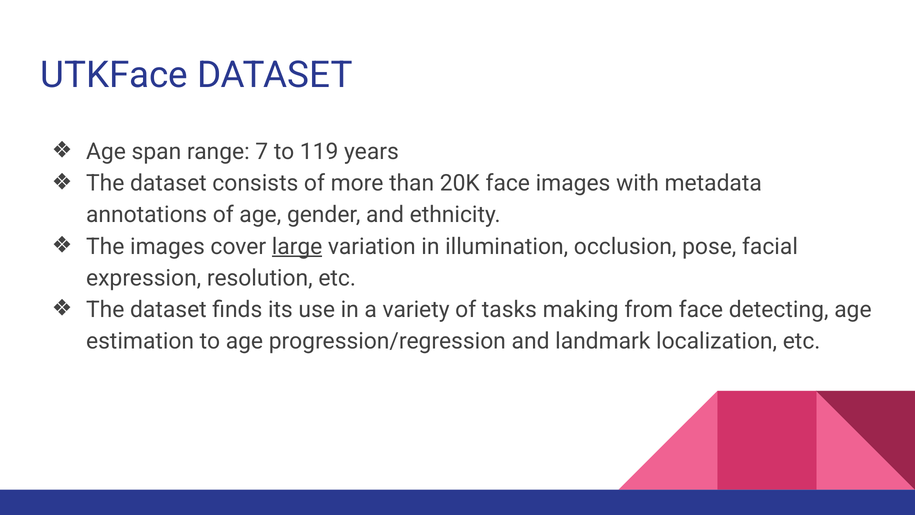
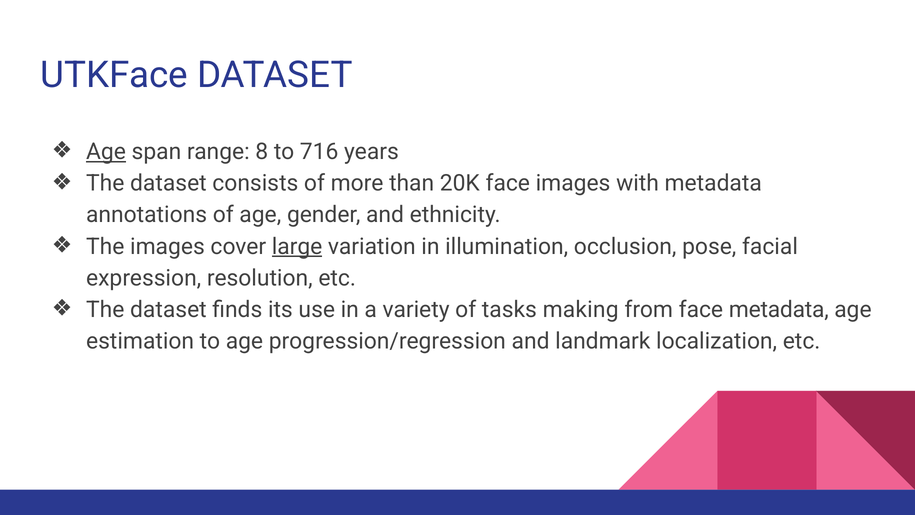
Age underline: none -> present (106, 152)
7: 7 -> 8 (262, 152)
119: 119 -> 716 (319, 152)
face detecting: detecting -> metadata (779, 309)
